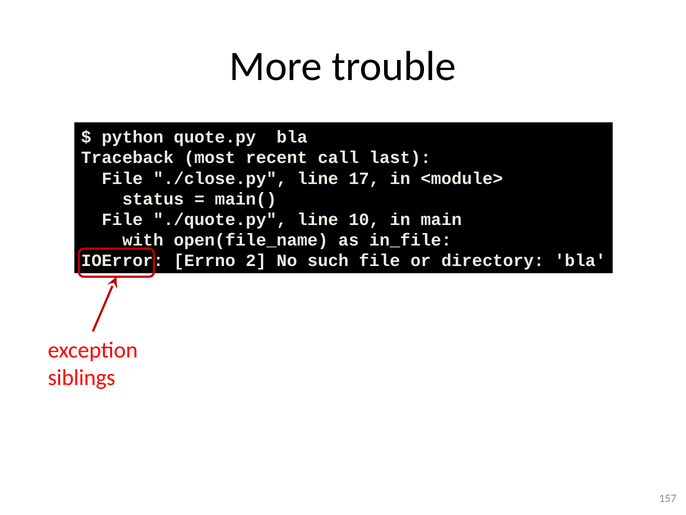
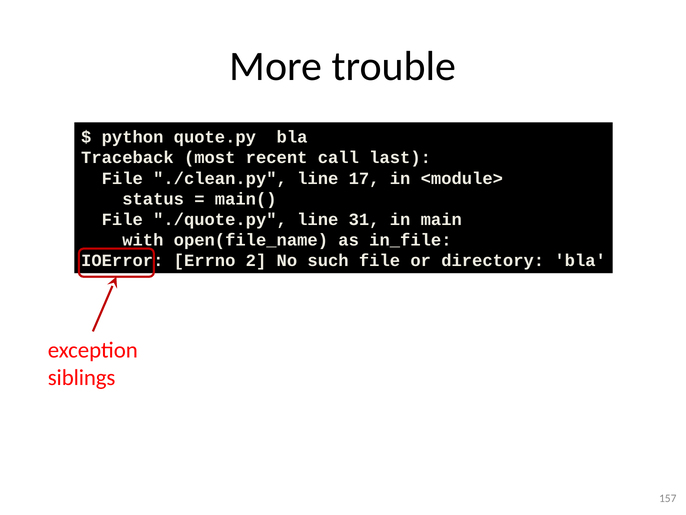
./close.py: ./close.py -> ./clean.py (220, 178)
10: 10 -> 31 (364, 219)
